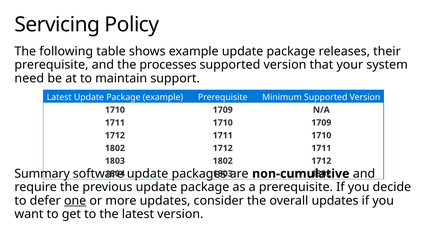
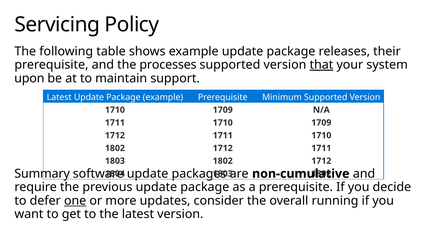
that underline: none -> present (321, 65)
need: need -> upon (29, 78)
overall updates: updates -> running (335, 201)
